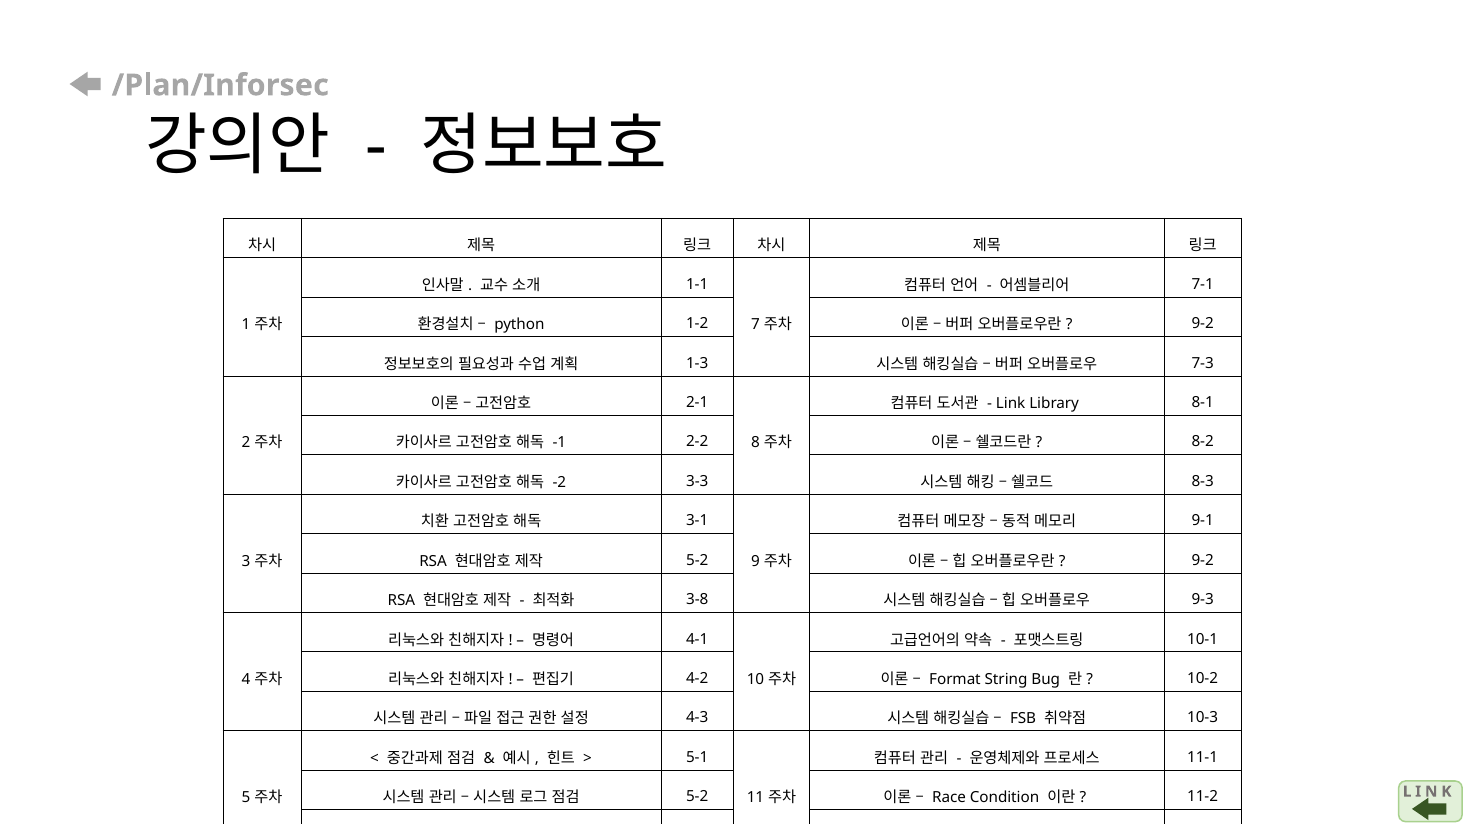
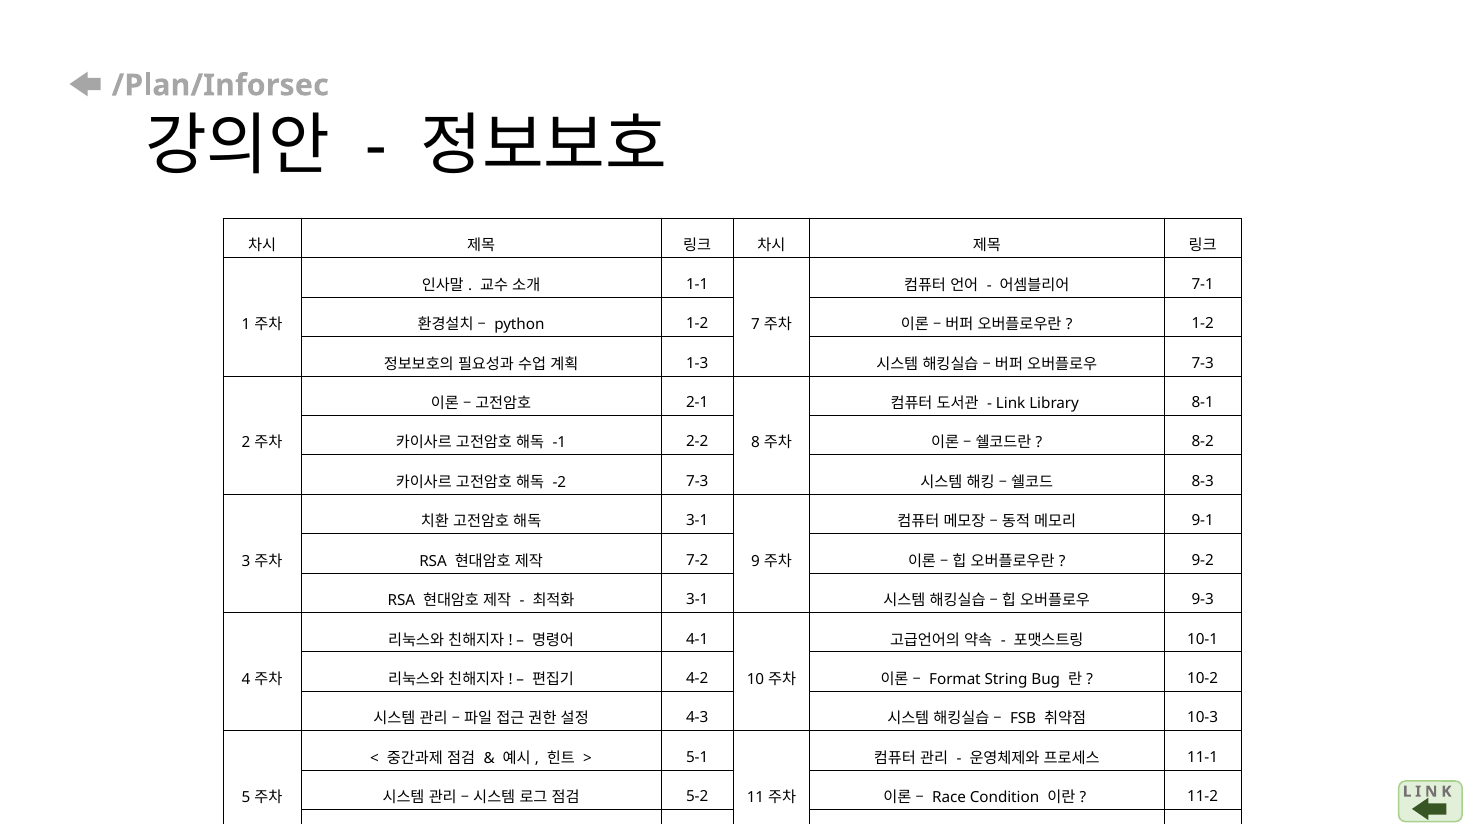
9-2: 9-2 -> 1-2 (1203, 324)
-2 3-3: 3-3 -> 7-3 (697, 481)
5-2: 5-2 -> 7-2 (697, 560)
3-8: 3-8 -> 3-1 (697, 599)
